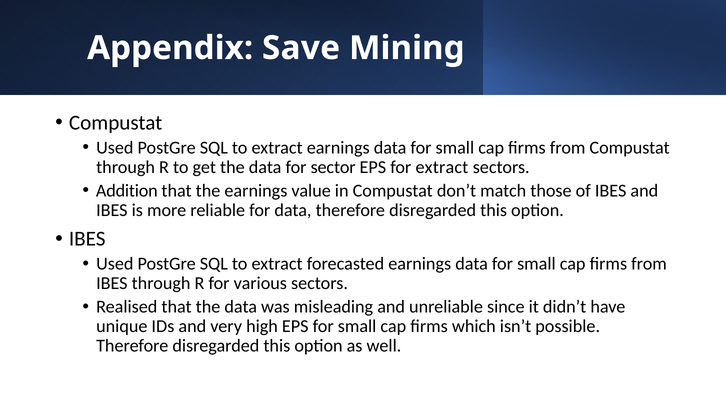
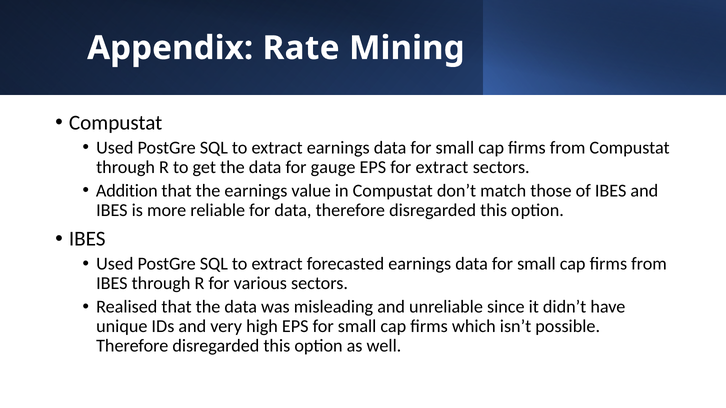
Save: Save -> Rate (301, 48)
sector: sector -> gauge (333, 167)
